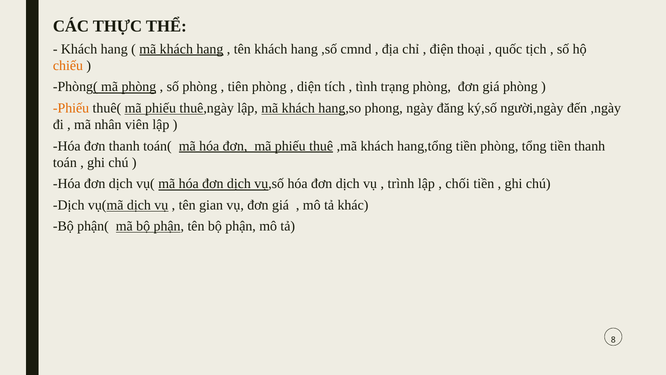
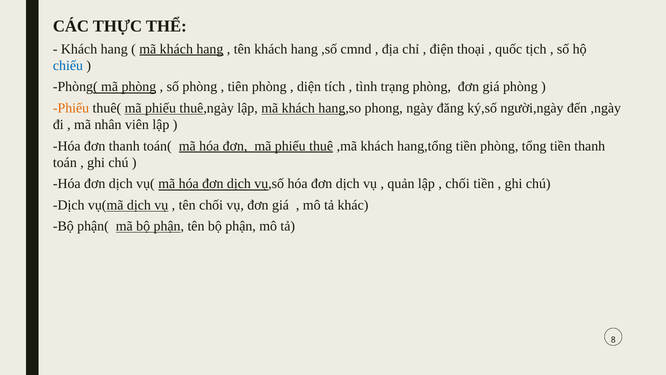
chiếu colour: orange -> blue (68, 66)
trình: trình -> quản (401, 184)
tên gian: gian -> chối (211, 205)
